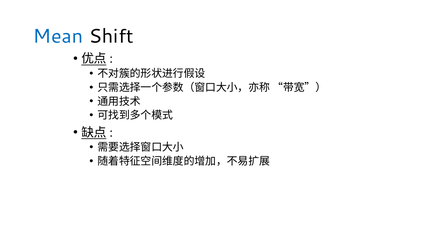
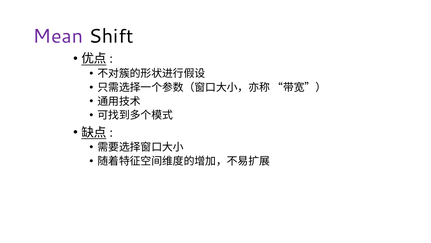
Mean colour: blue -> purple (58, 36)
